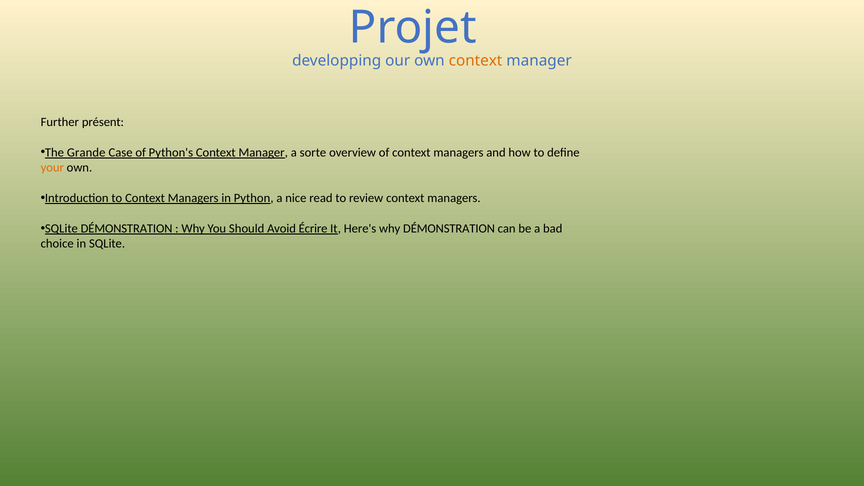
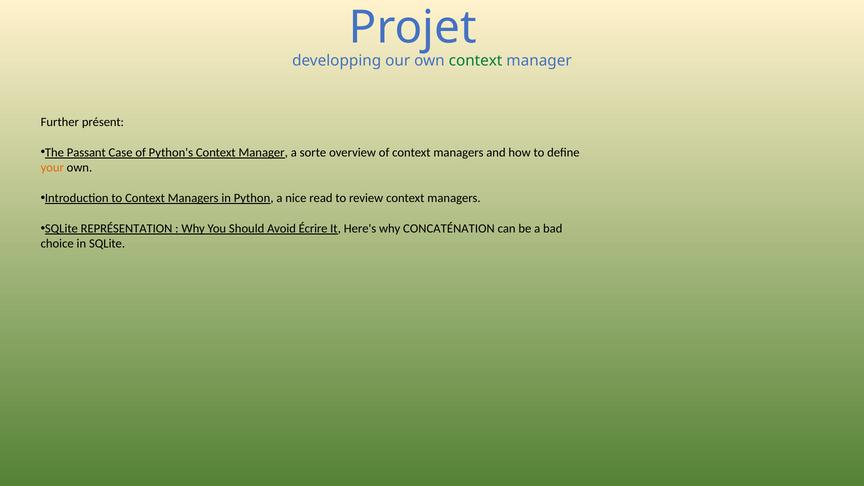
context colour: orange -> green (476, 61)
Grande: Grande -> Passant (86, 152)
SQLite DÉMONSTRATION: DÉMONSTRATION -> REPRÉSENTATION (126, 228)
why DÉMONSTRATION: DÉMONSTRATION -> CONCATÉNATION (449, 228)
